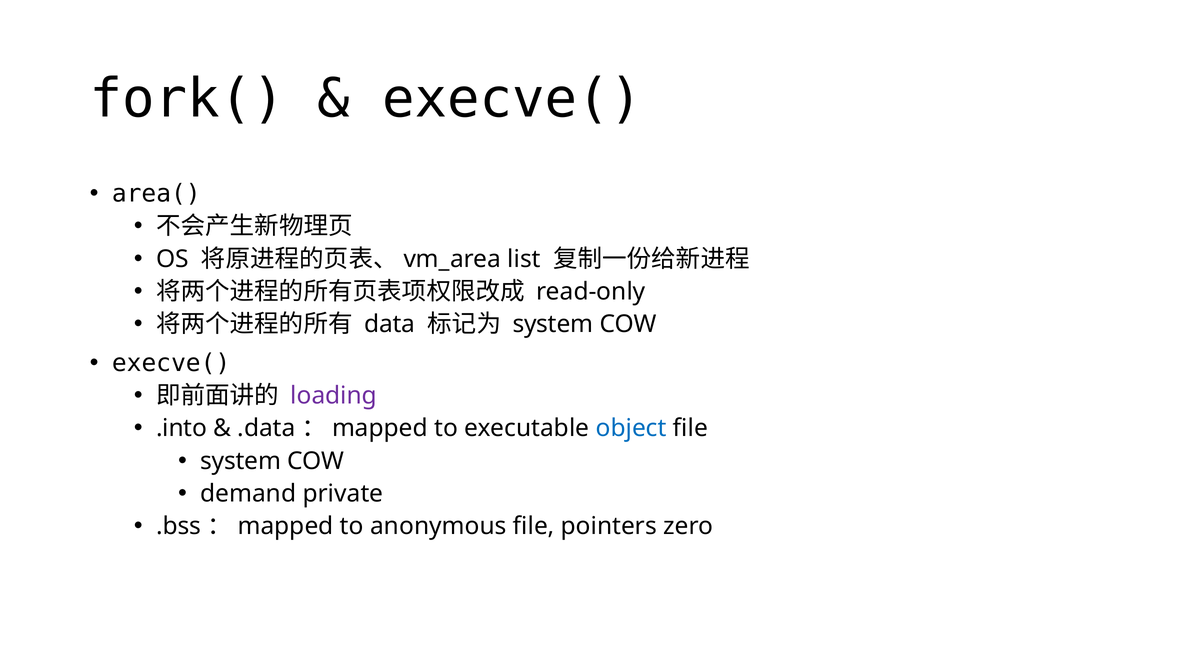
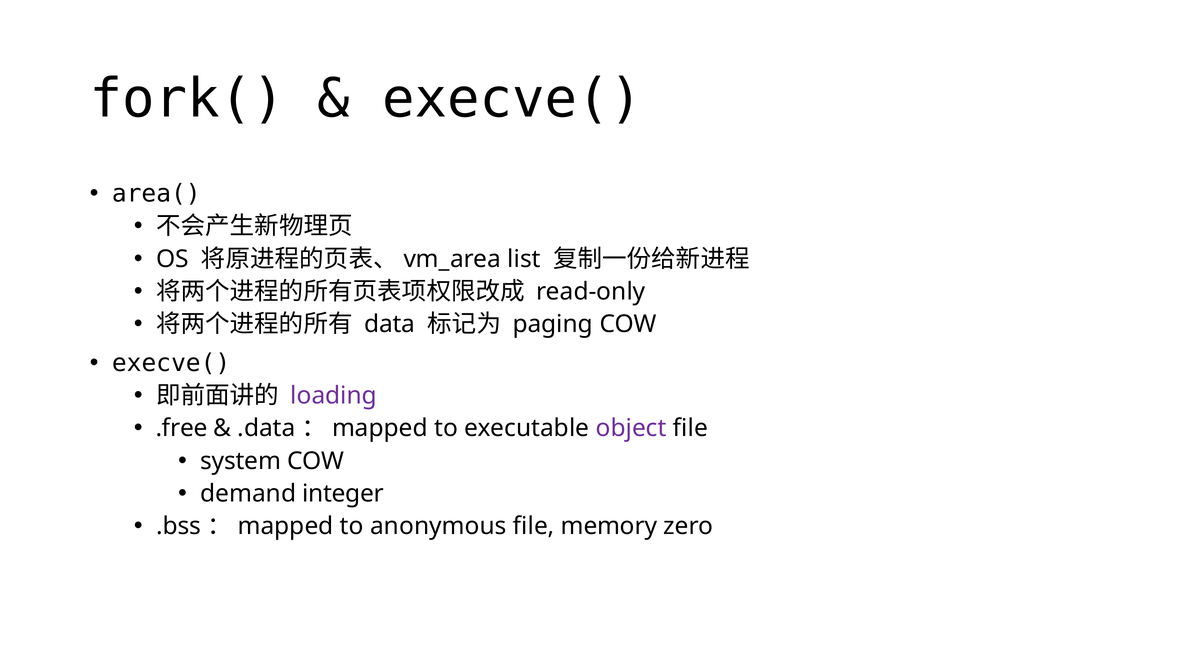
system: system -> paging (553, 325)
.into: .into -> .free (182, 429)
object colour: blue -> purple (631, 429)
private: private -> integer (343, 494)
pointers: pointers -> memory (609, 527)
